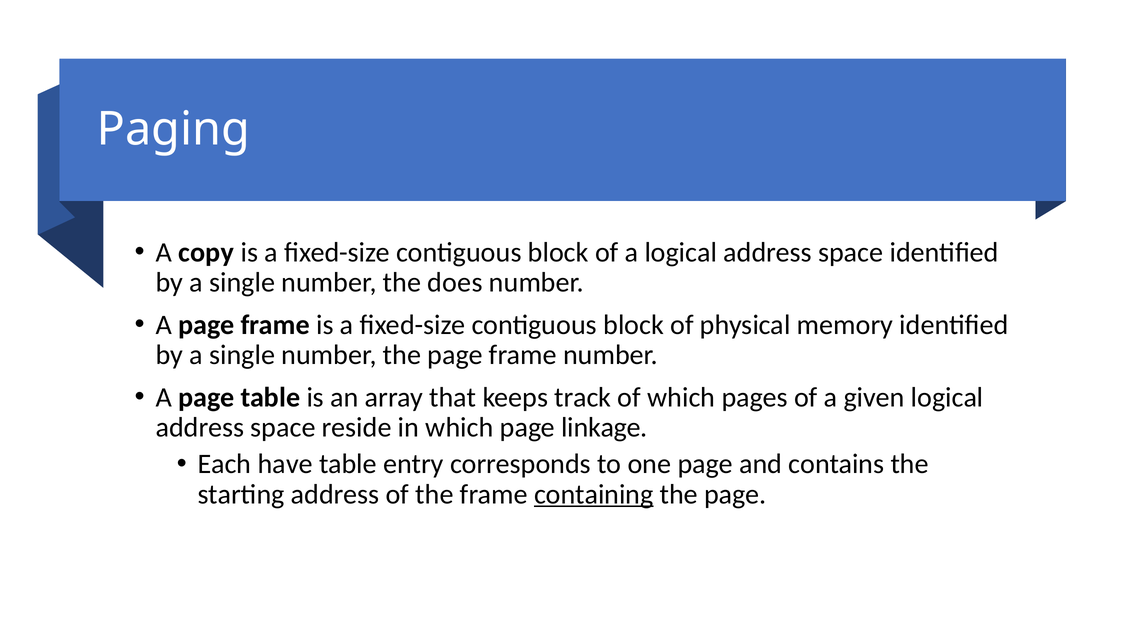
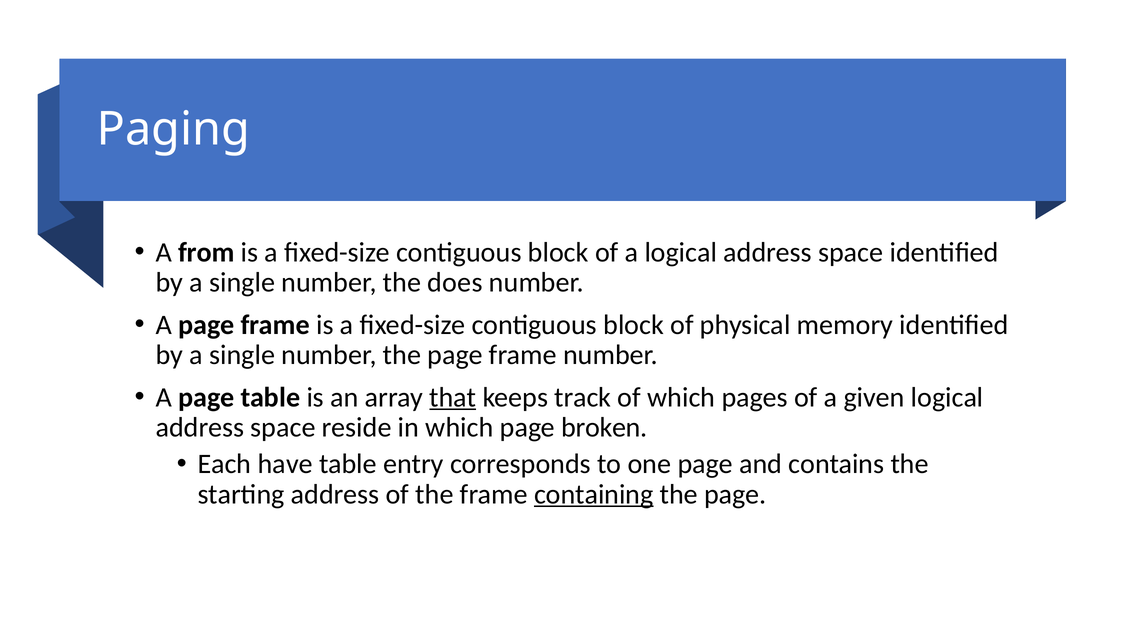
copy: copy -> from (206, 252)
that underline: none -> present (453, 397)
linkage: linkage -> broken (604, 428)
